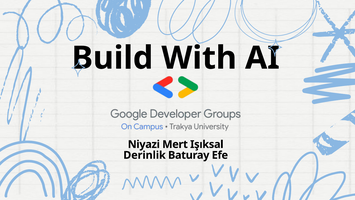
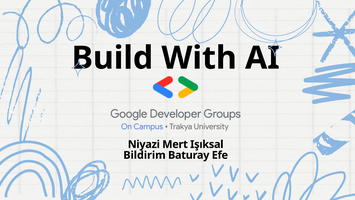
Derinlik: Derinlik -> Bildirim (145, 155)
